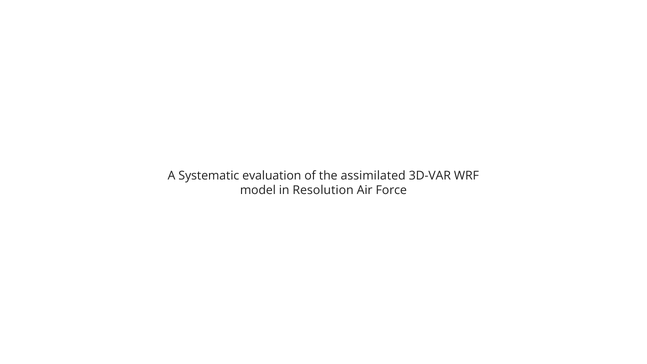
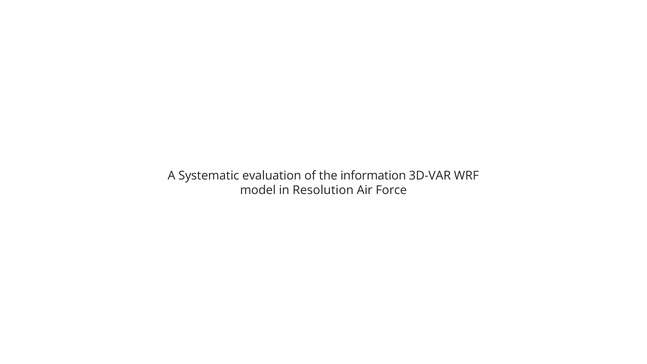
assimilated: assimilated -> information (373, 175)
